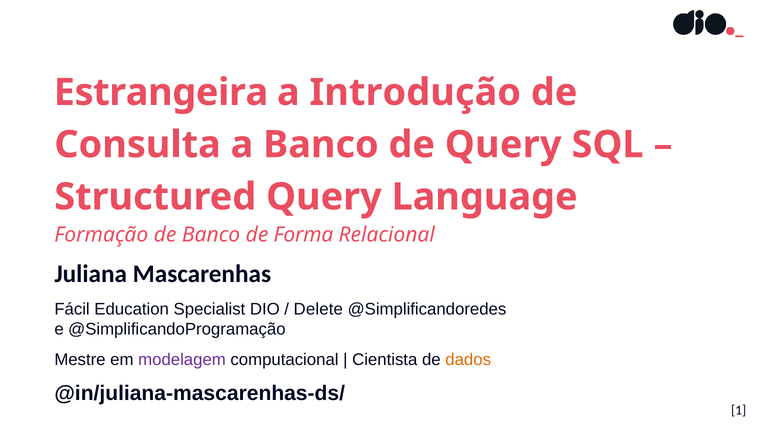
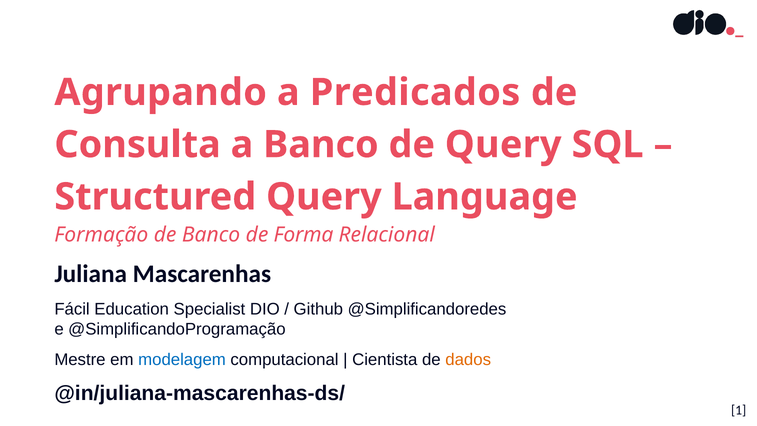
Estrangeira: Estrangeira -> Agrupando (161, 92)
Introdução: Introdução -> Predicados (415, 92)
Delete: Delete -> Github (318, 309)
modelagem colour: purple -> blue (182, 360)
